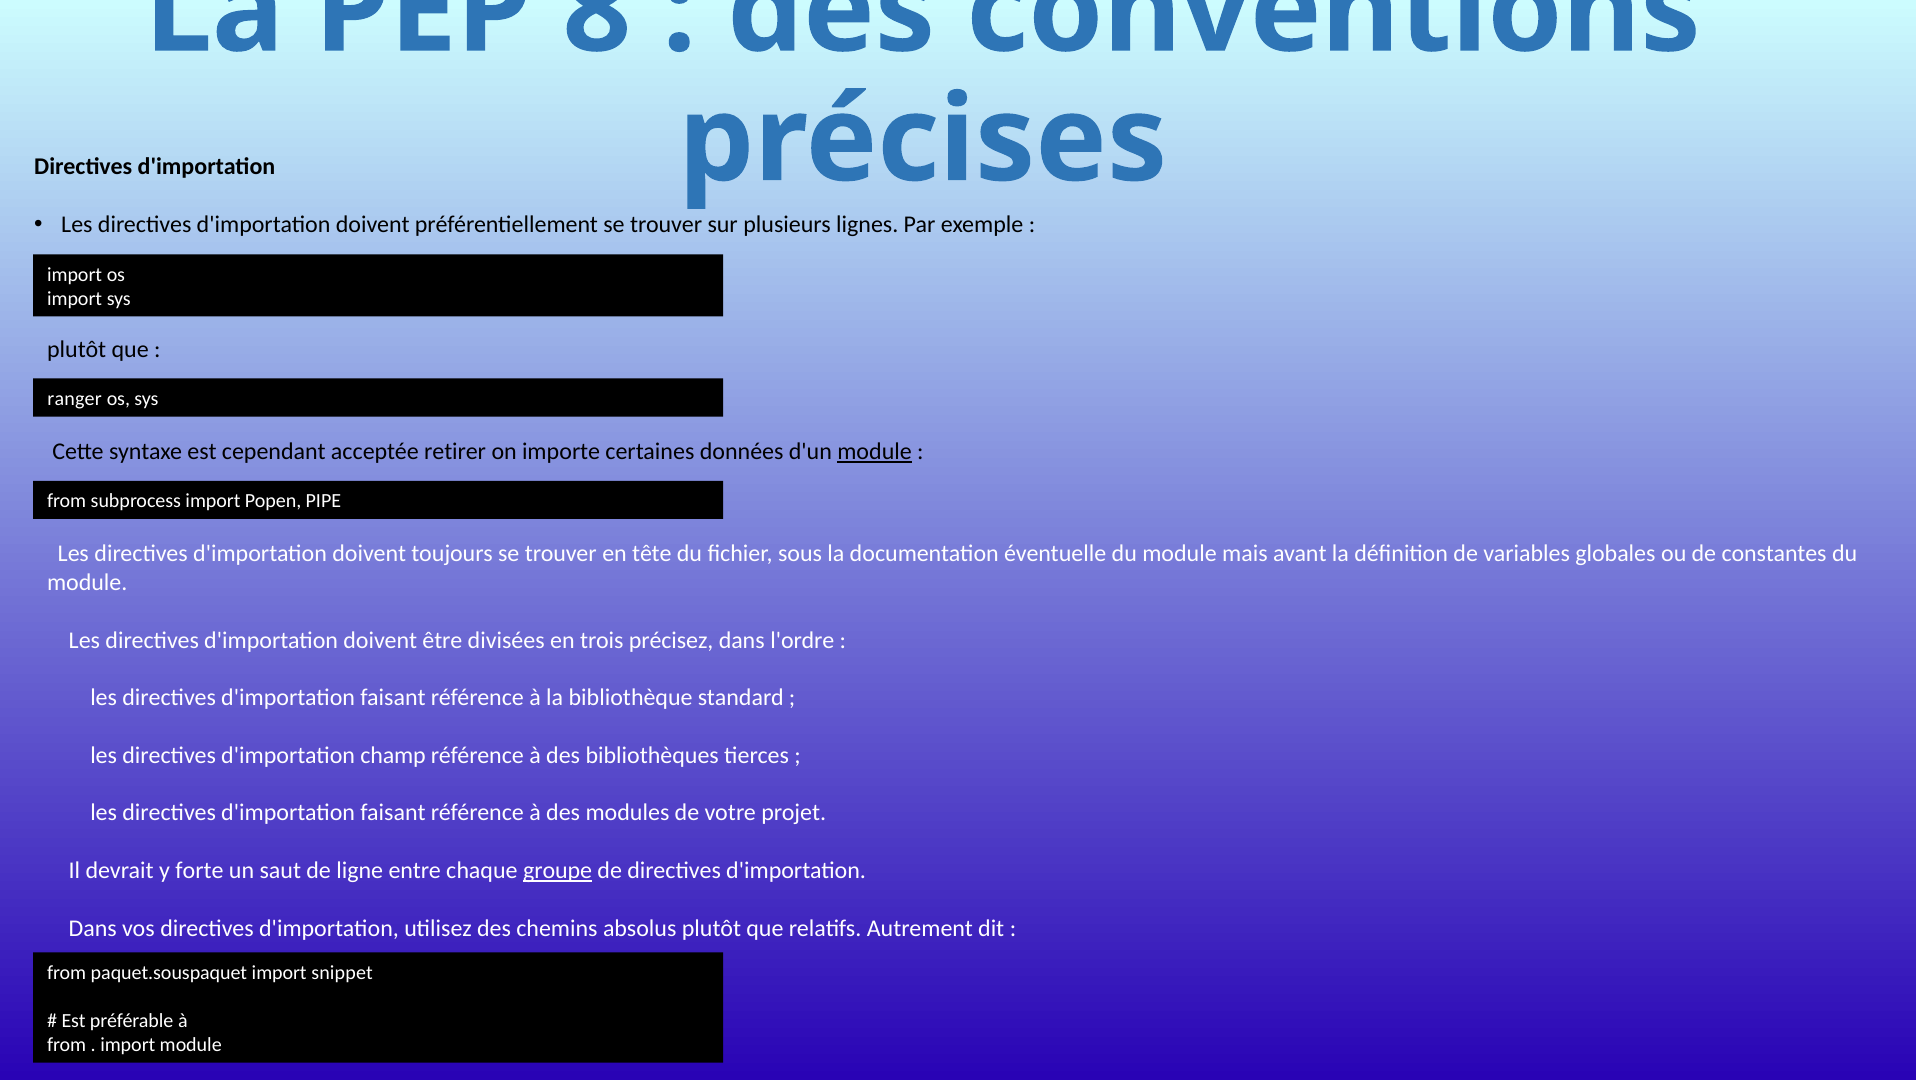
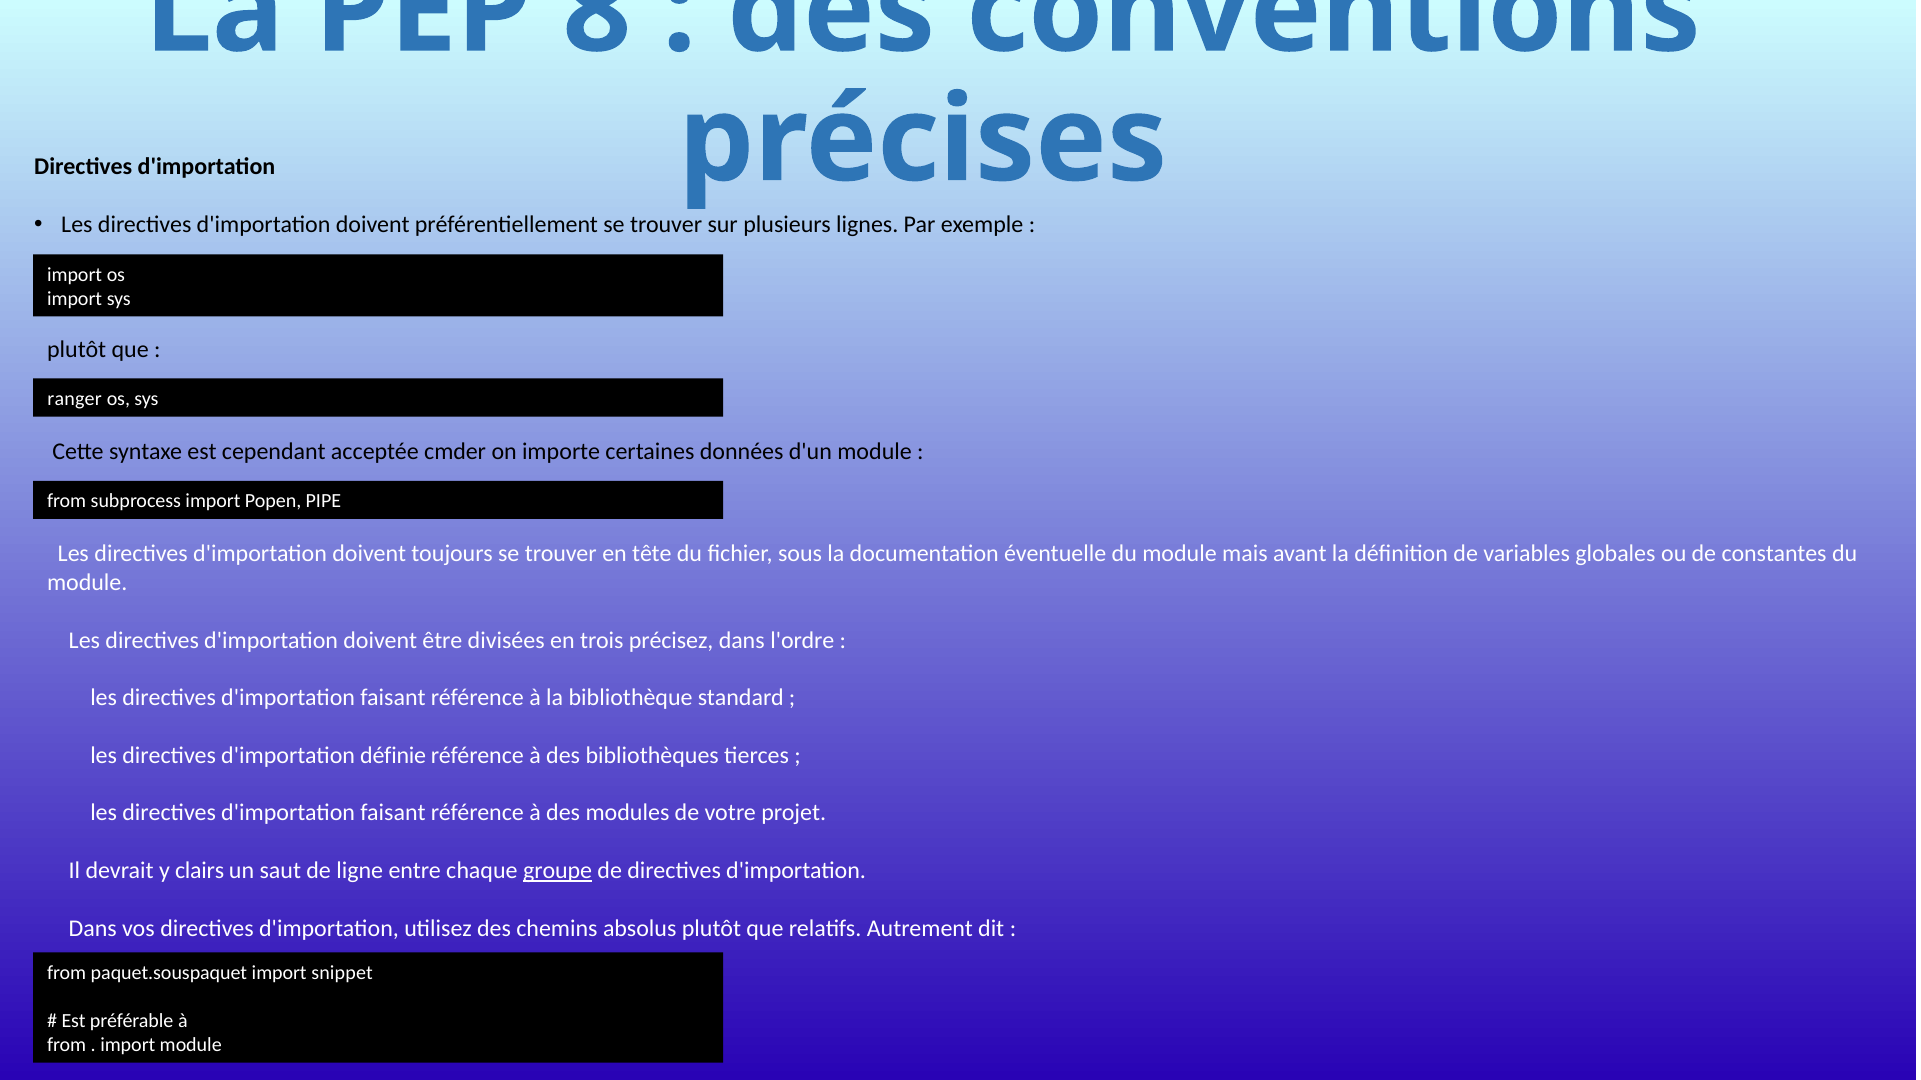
retirer: retirer -> cmder (455, 452)
module underline: present -> none (875, 452)
champ: champ -> définie (393, 756)
forte: forte -> clairs (200, 871)
